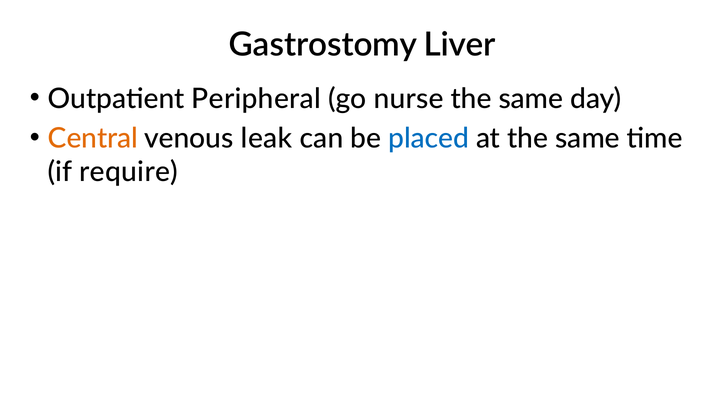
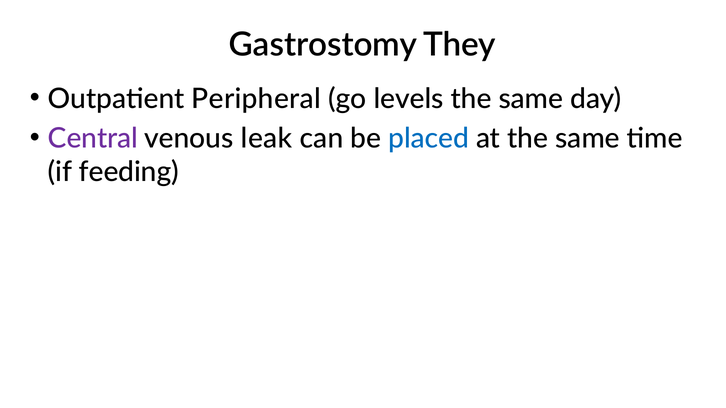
Liver: Liver -> They (460, 45)
nurse: nurse -> levels (409, 99)
Central colour: orange -> purple (93, 138)
require: require -> feeding (129, 172)
